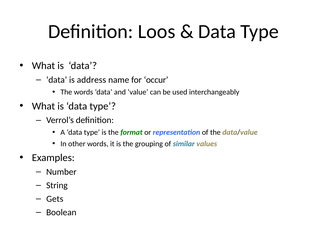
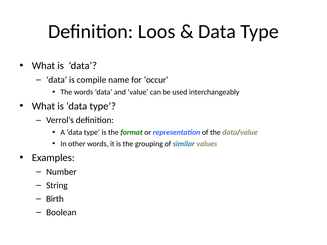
address: address -> compile (91, 80)
Gets: Gets -> Birth (55, 199)
